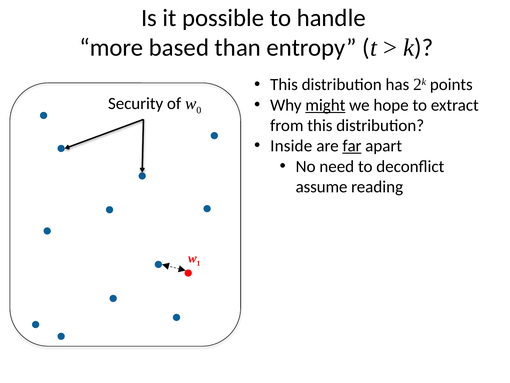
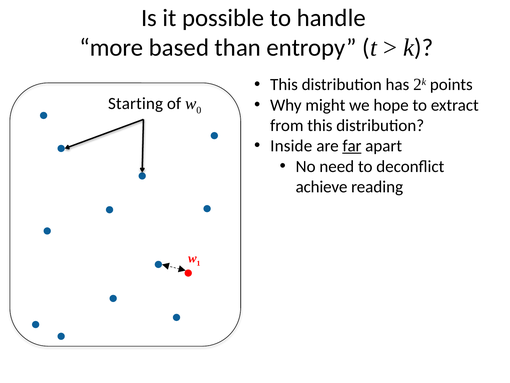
might underline: present -> none (325, 105)
Security: Security -> Starting (136, 103)
assume: assume -> achieve (322, 187)
